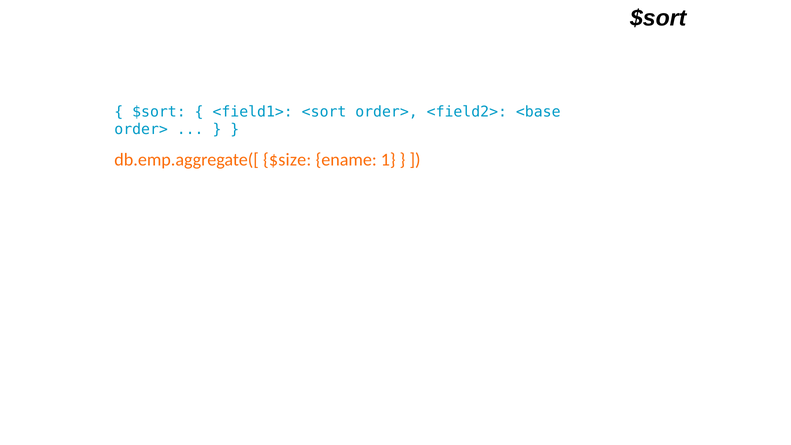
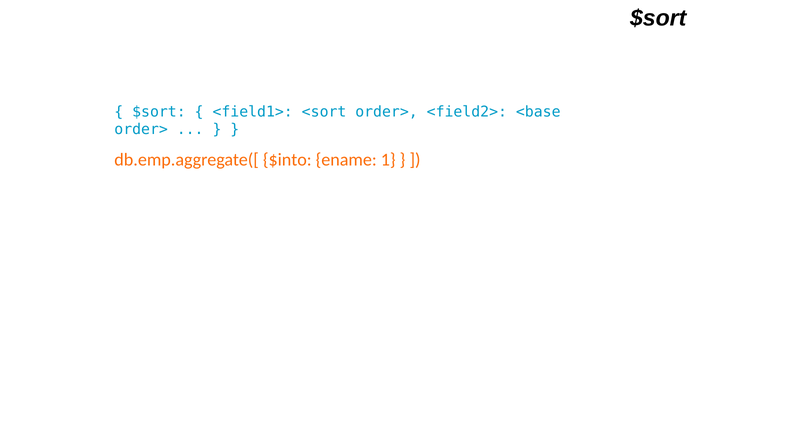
$size: $size -> $into (287, 160)
